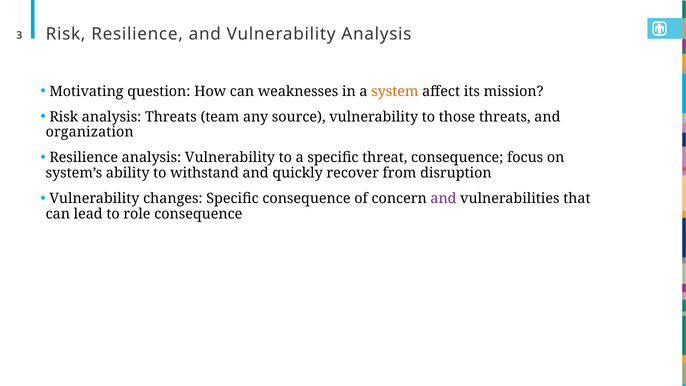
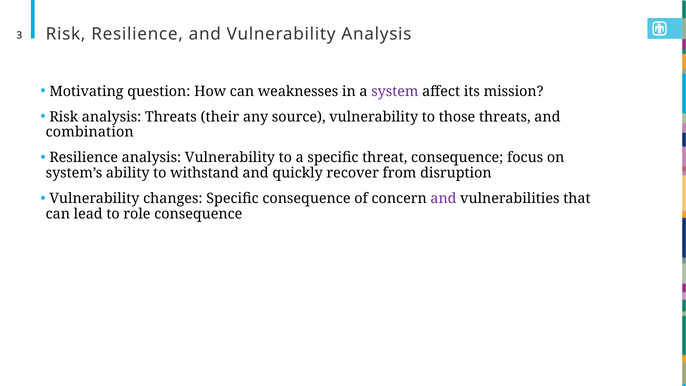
system colour: orange -> purple (395, 91)
team: team -> their (220, 117)
organization: organization -> combination (90, 132)
